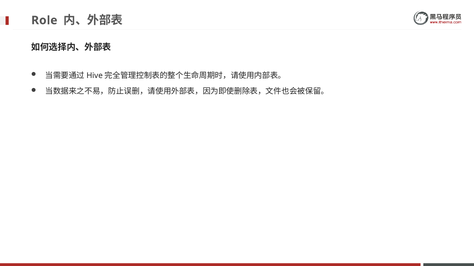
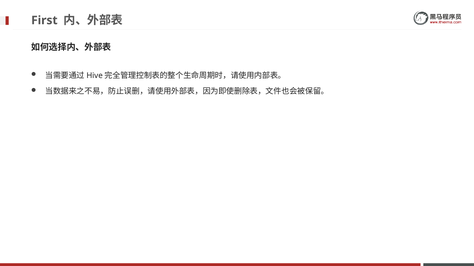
Role: Role -> First (44, 20)
